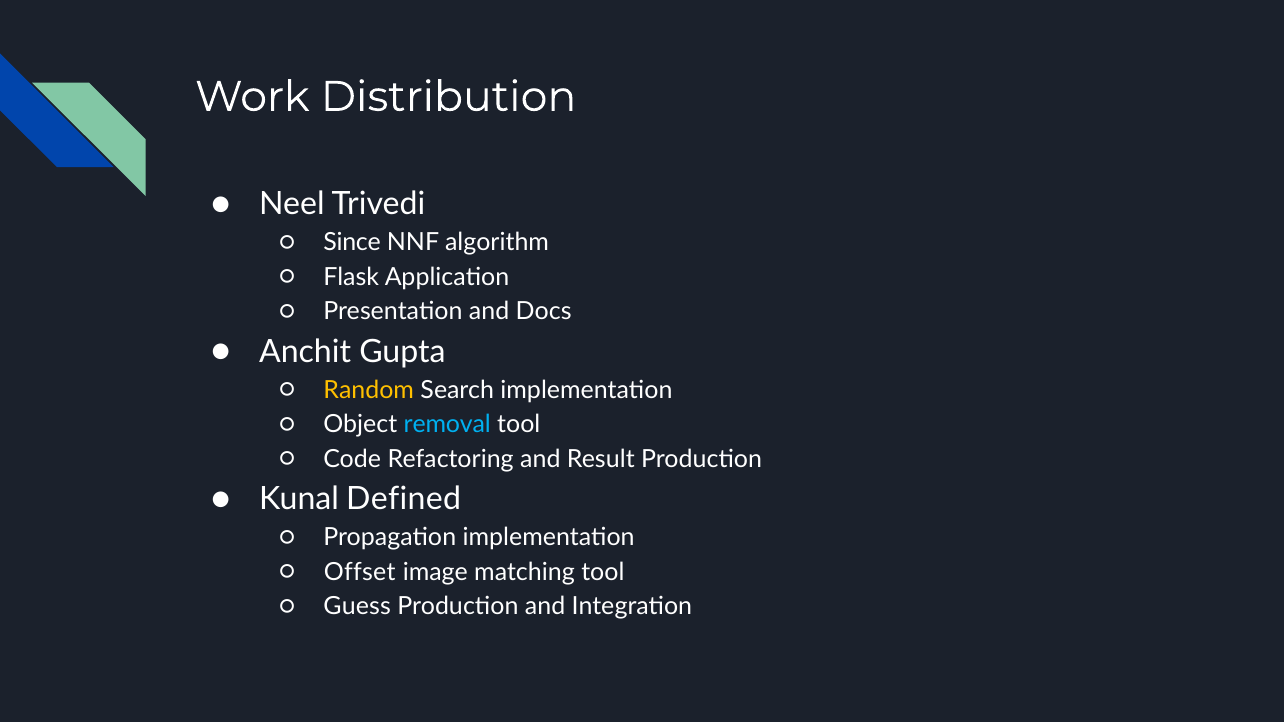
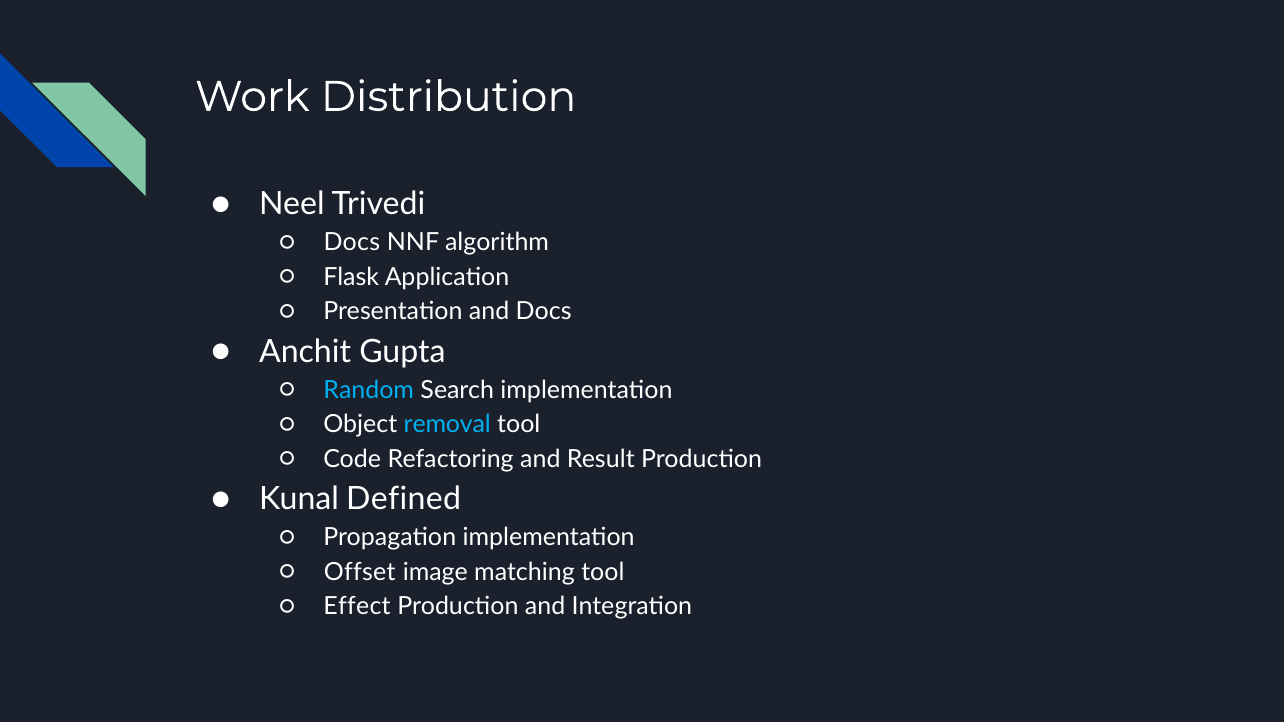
Since: Since -> Docs (352, 243)
Random colour: yellow -> light blue (369, 390)
Guess: Guess -> Effect (357, 607)
